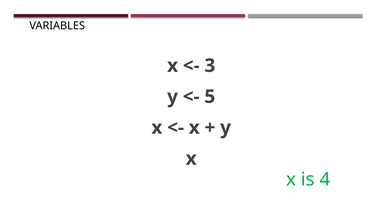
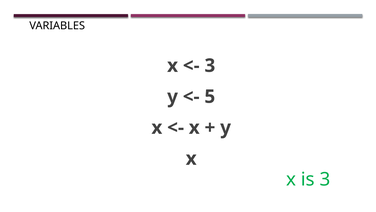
is 4: 4 -> 3 (325, 179)
